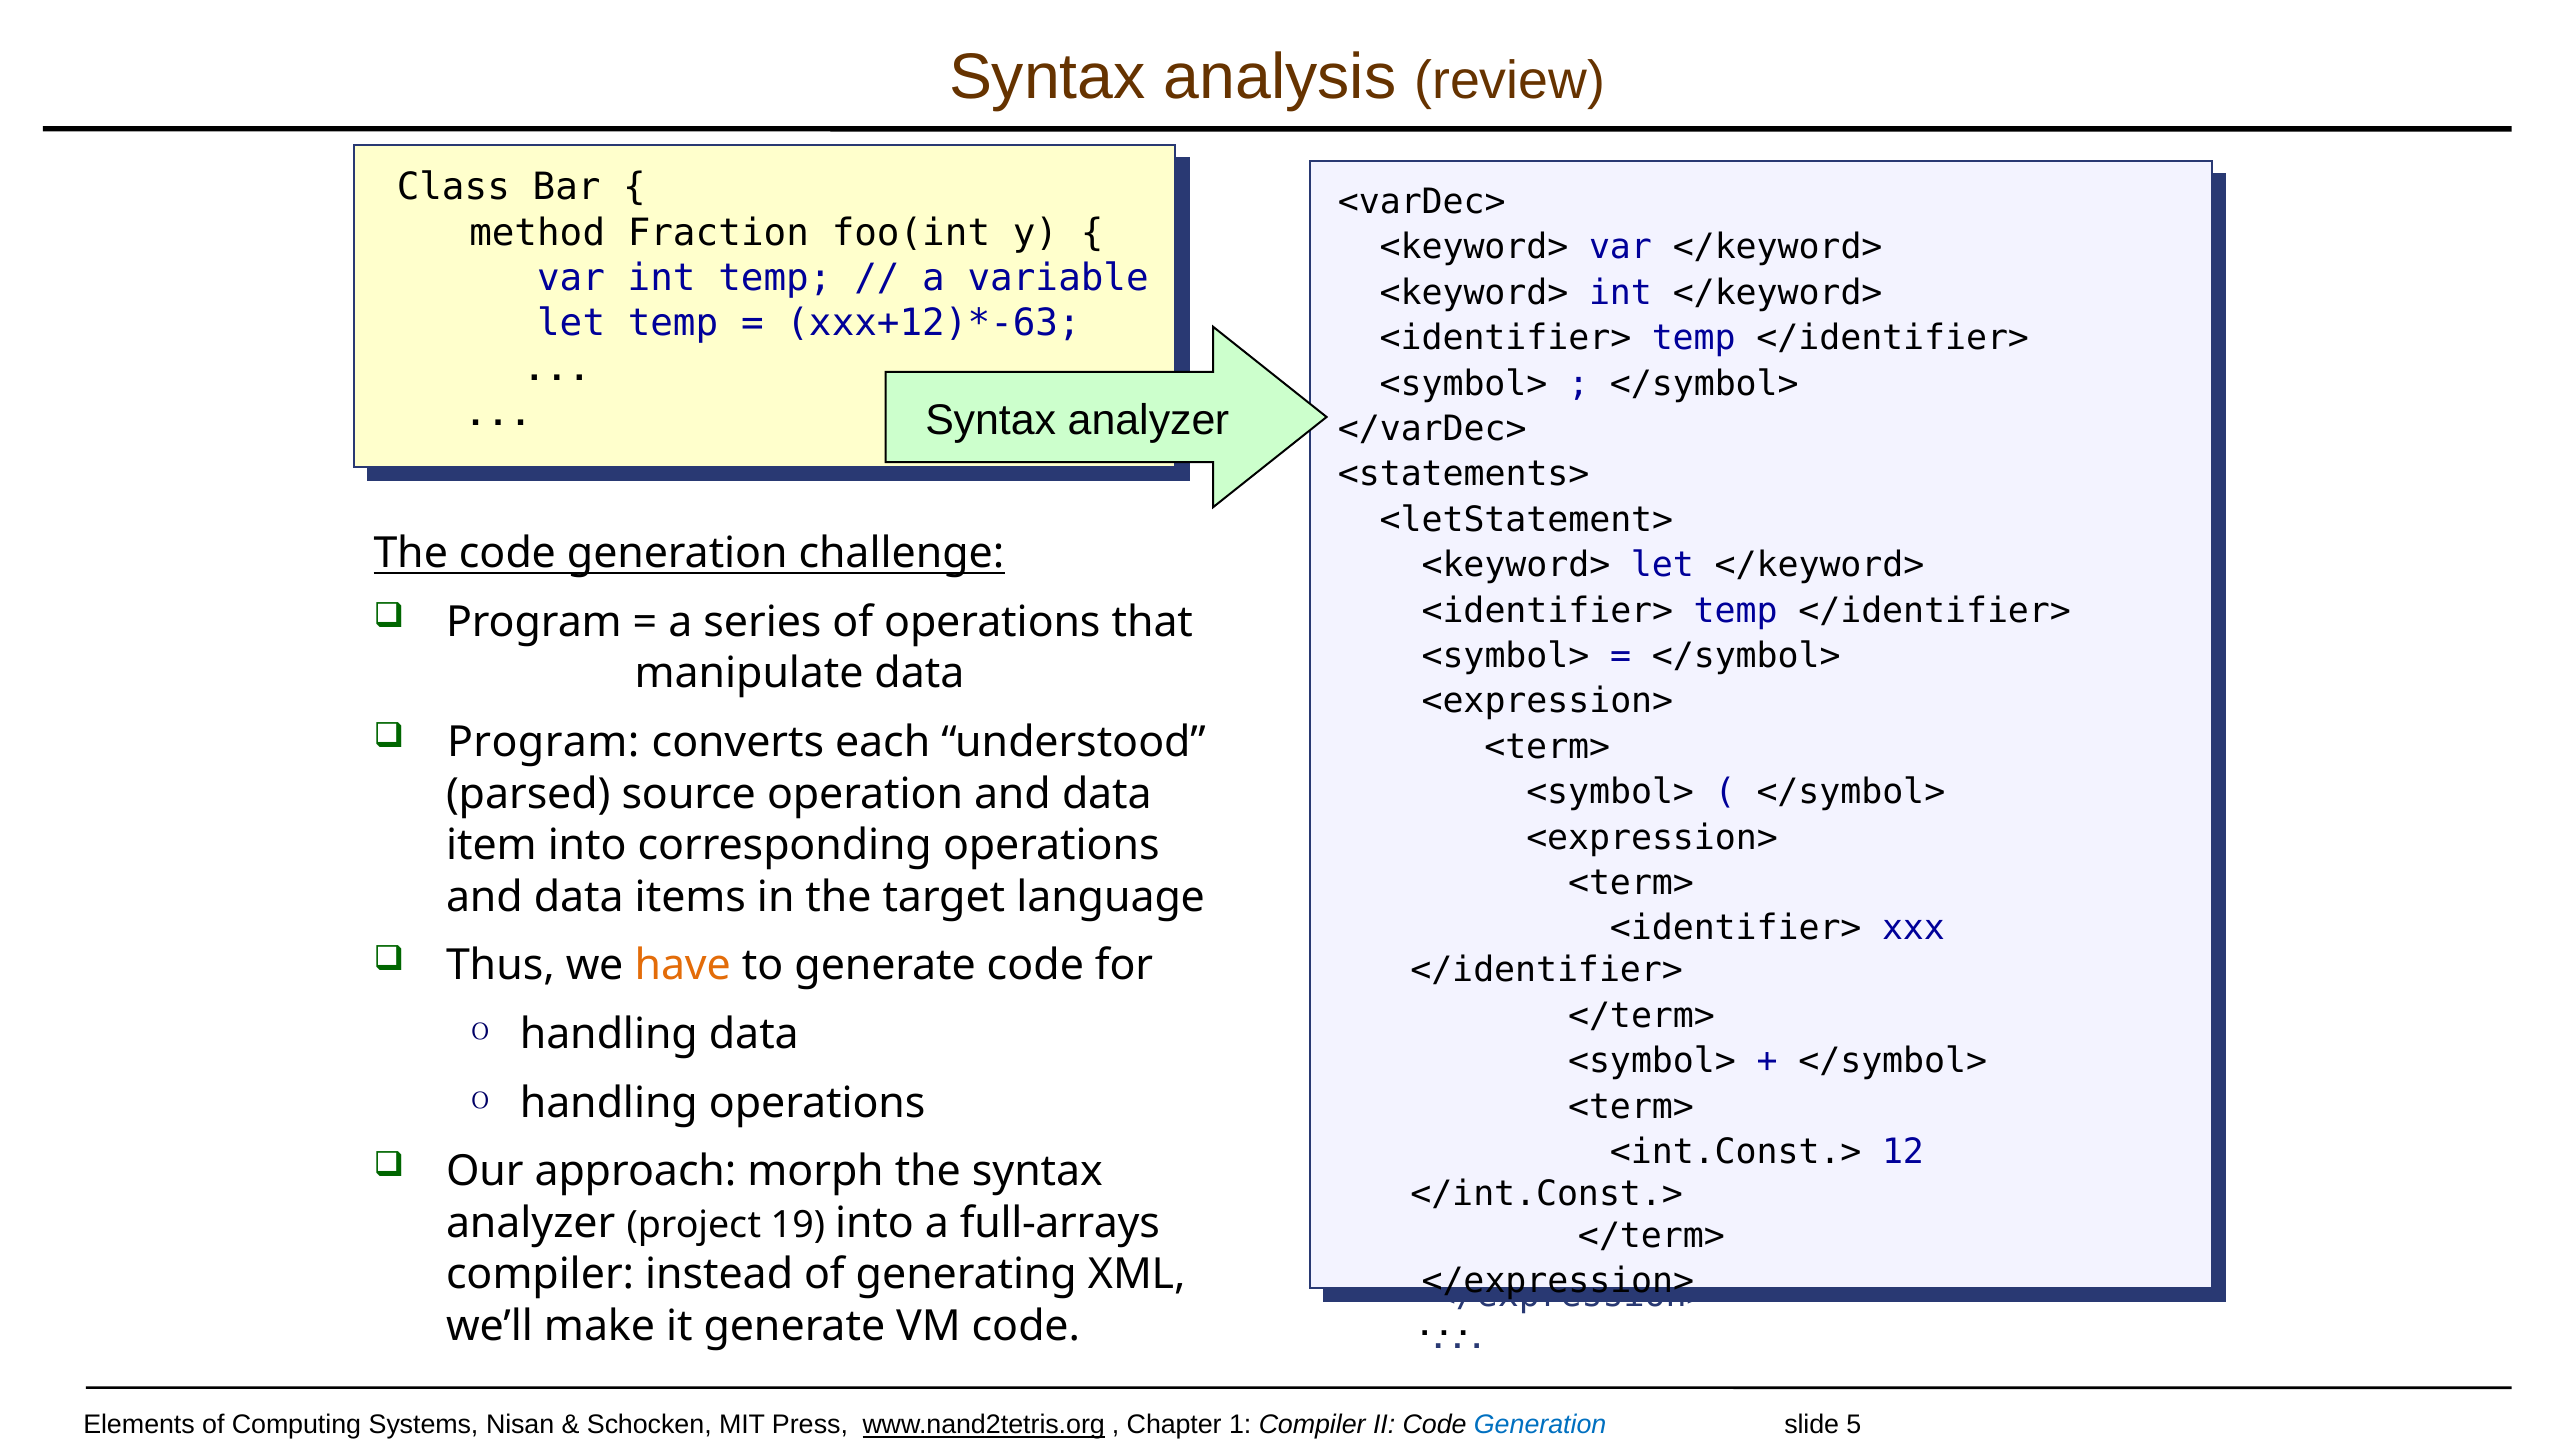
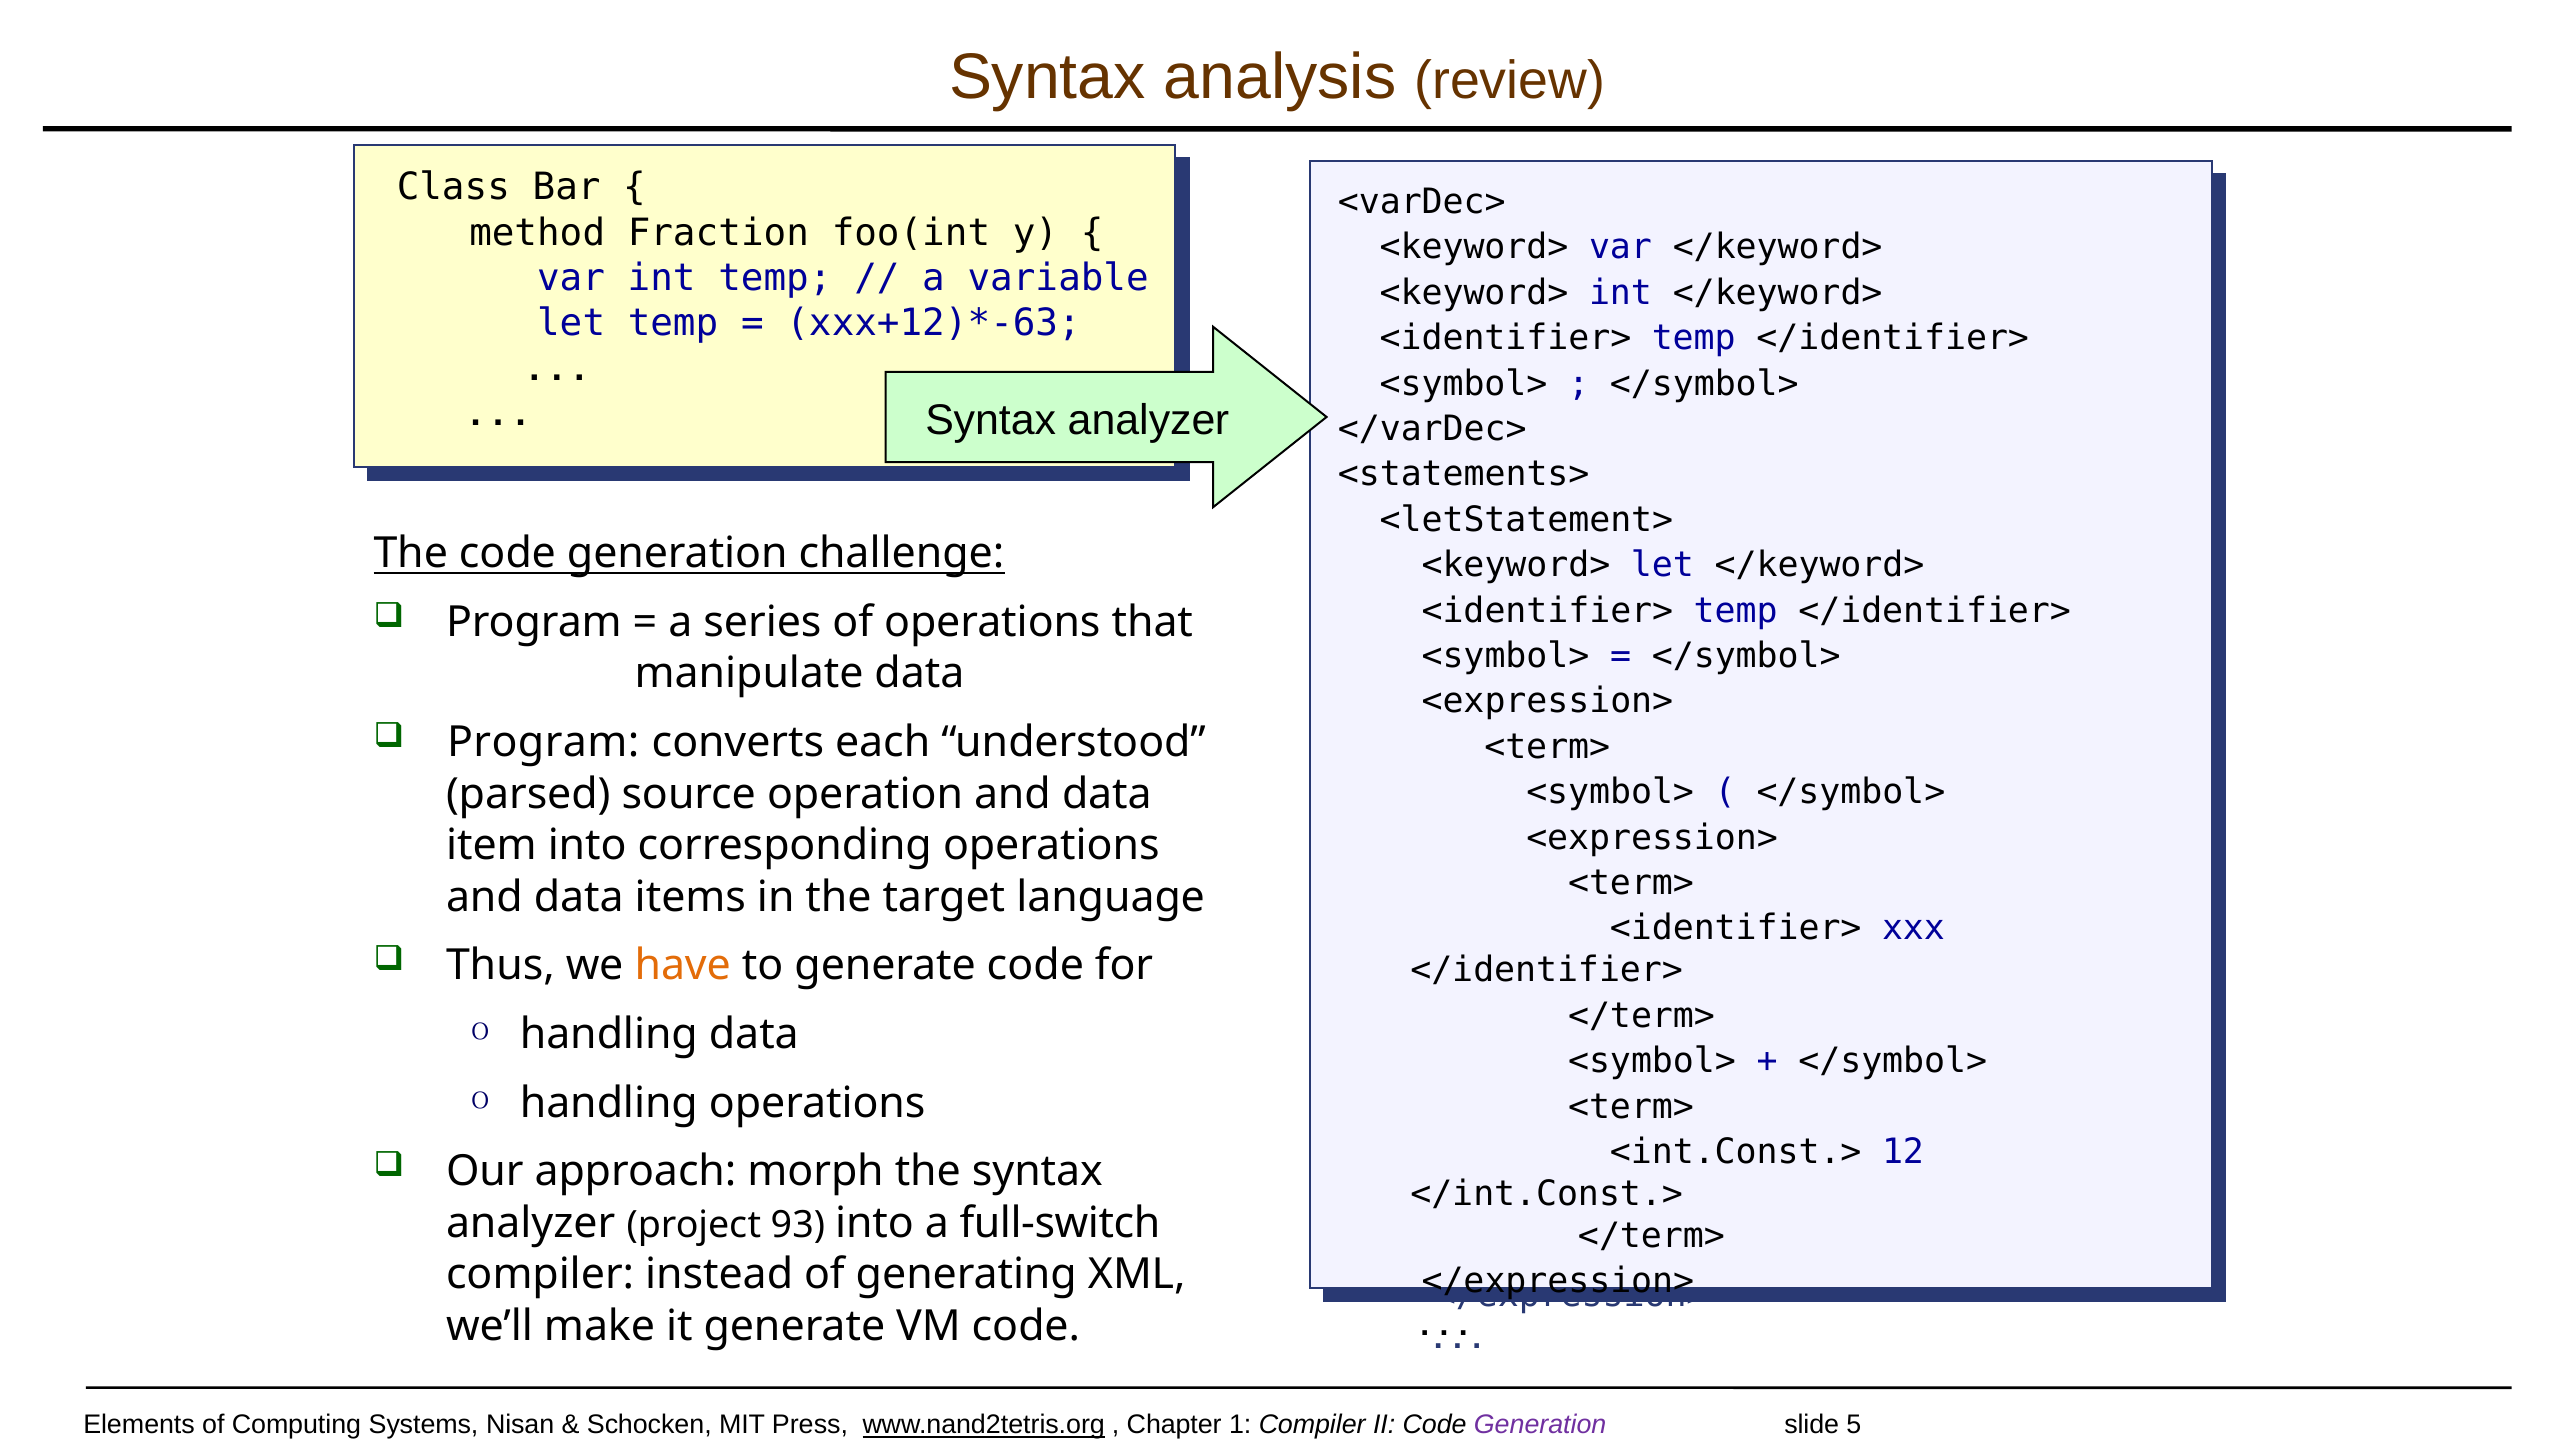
19: 19 -> 93 (798, 1225)
full-arrays: full-arrays -> full-switch (1060, 1223)
Generation colour: blue -> purple (1540, 1425)
